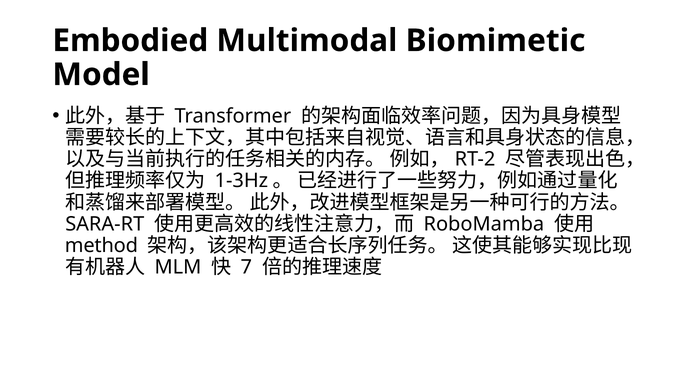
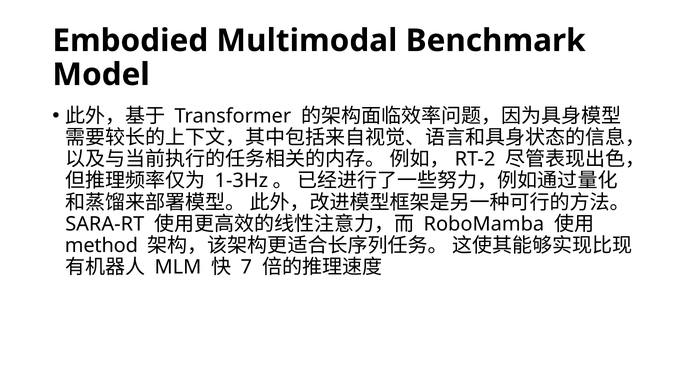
Biomimetic: Biomimetic -> Benchmark (496, 41)
